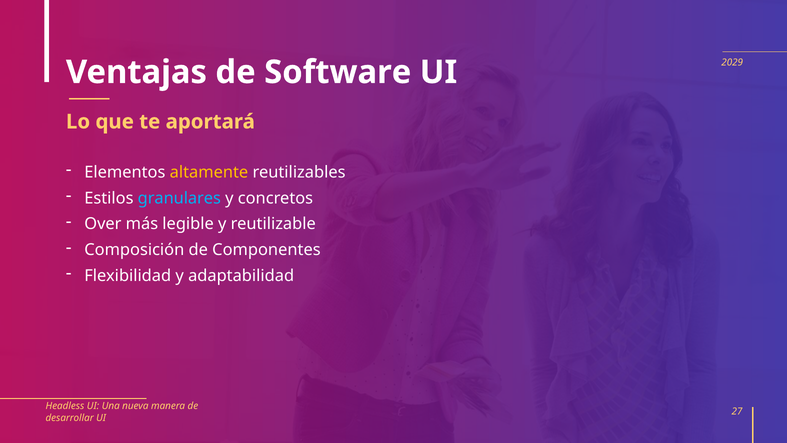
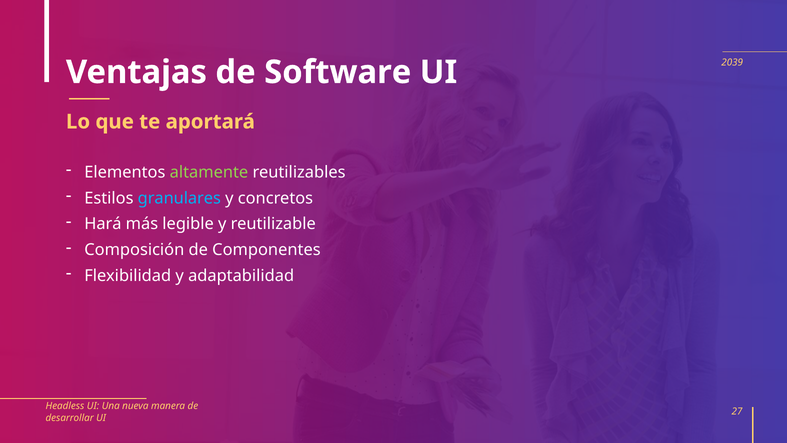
2029: 2029 -> 2039 (732, 62)
altamente colour: yellow -> light green (209, 172)
Over: Over -> Hará (103, 224)
